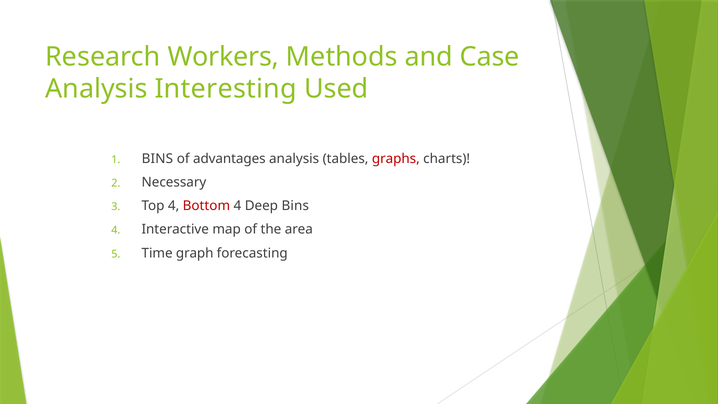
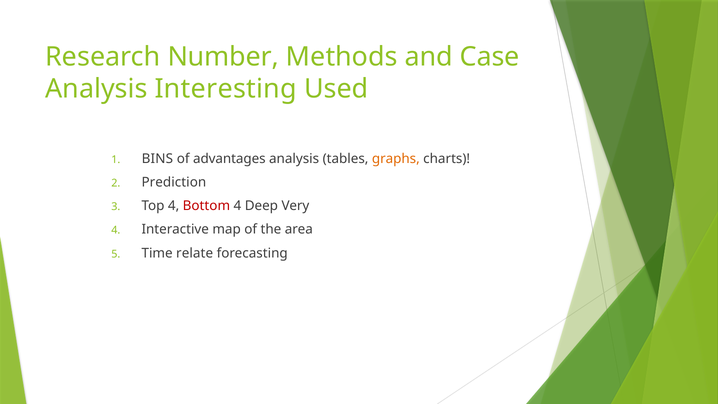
Workers: Workers -> Number (223, 57)
graphs colour: red -> orange (396, 159)
Necessary: Necessary -> Prediction (174, 182)
Deep Bins: Bins -> Very (295, 206)
graph: graph -> relate (195, 253)
